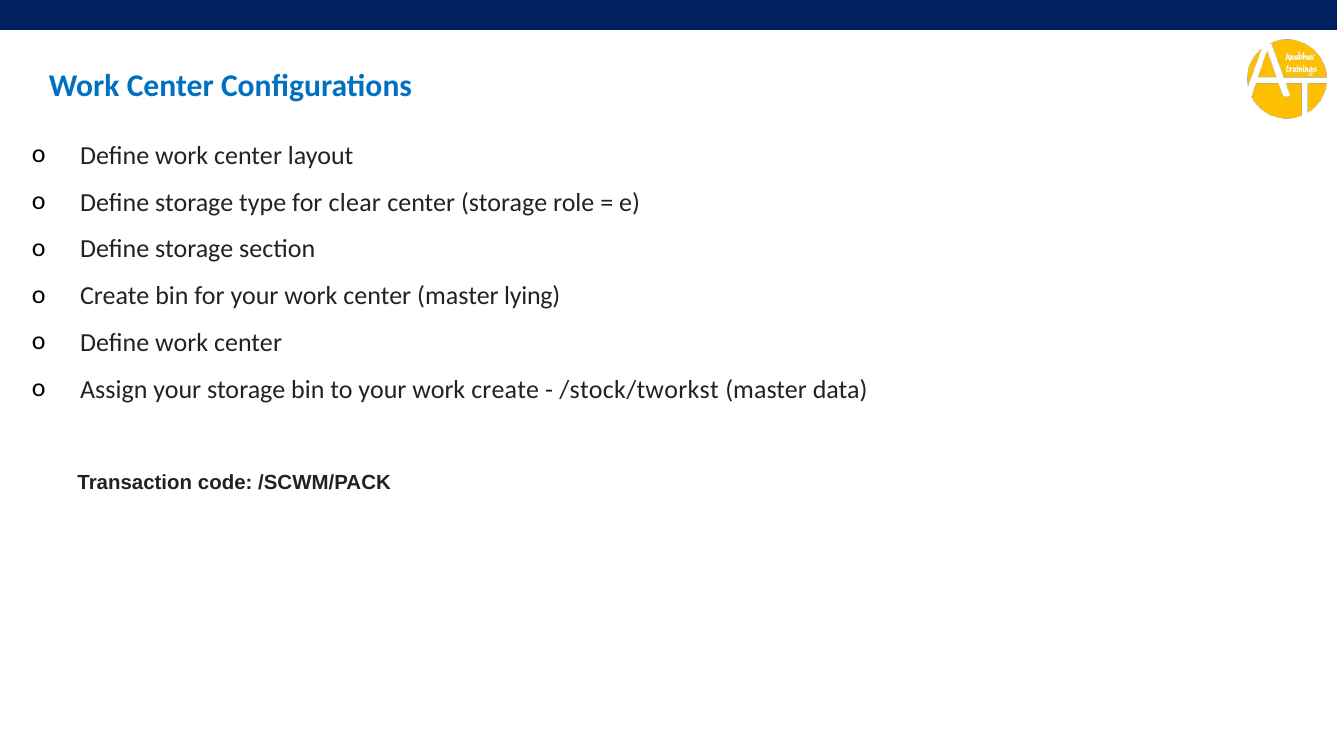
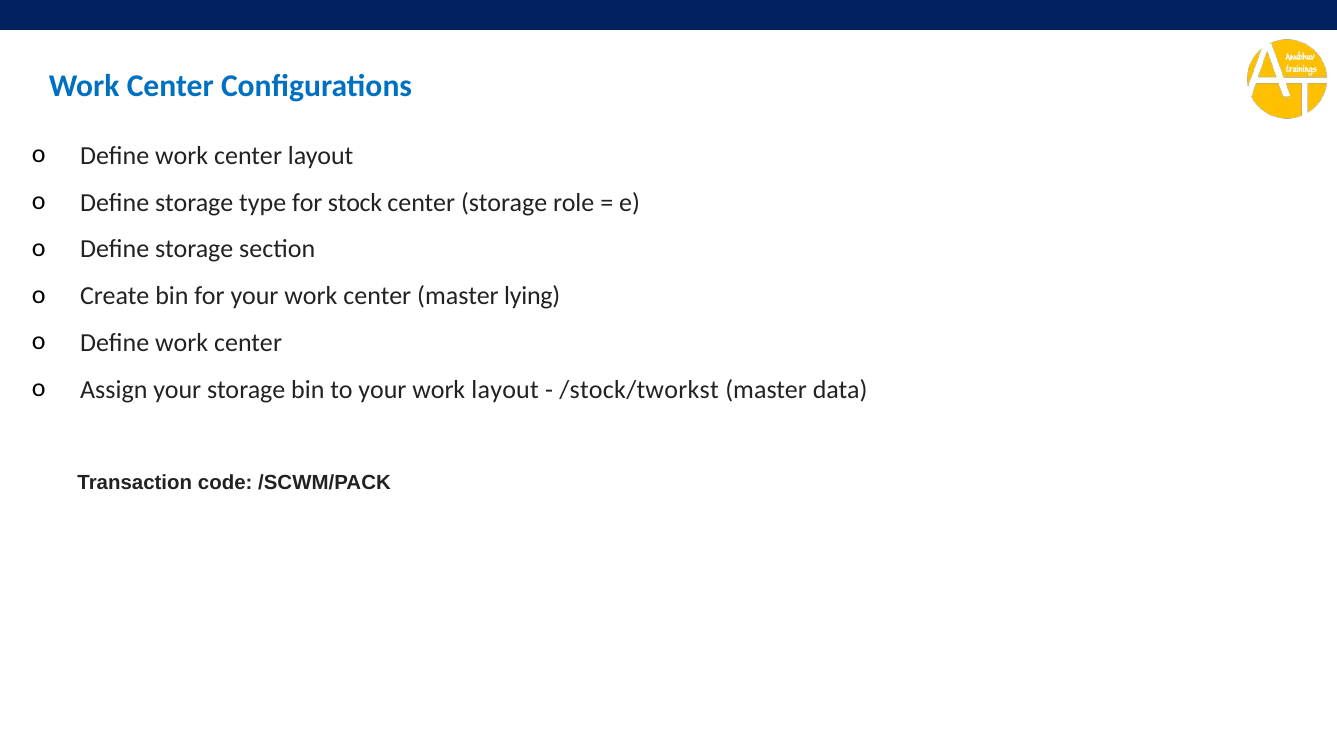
clear: clear -> stock (355, 203)
work create: create -> layout (505, 390)
